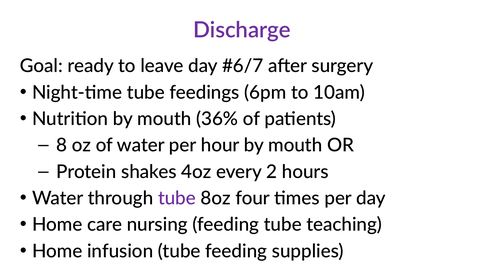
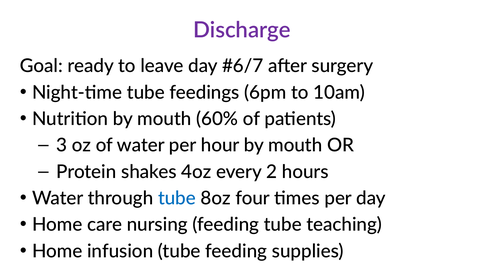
36%: 36% -> 60% (217, 119)
8: 8 -> 3 (62, 145)
tube colour: purple -> blue (177, 198)
